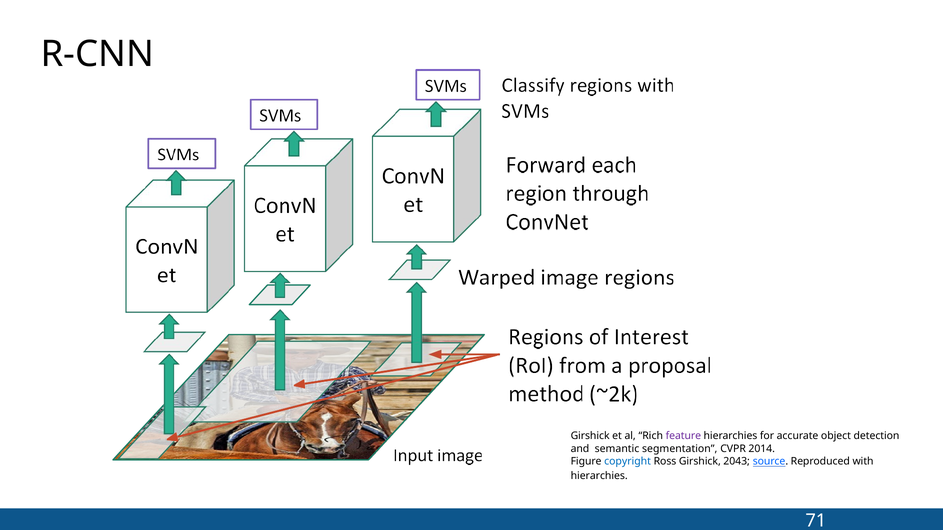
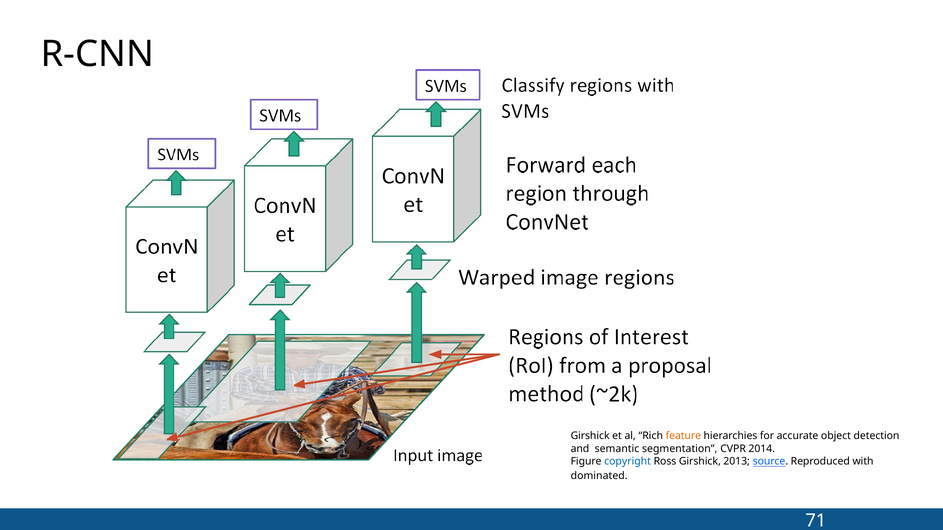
feature colour: purple -> orange (683, 436)
2043: 2043 -> 2013 (737, 462)
hierarchies: hierarchies -> dominated (599, 476)
